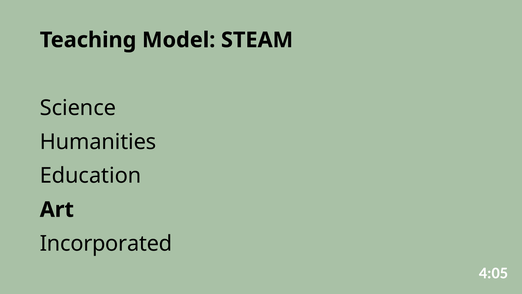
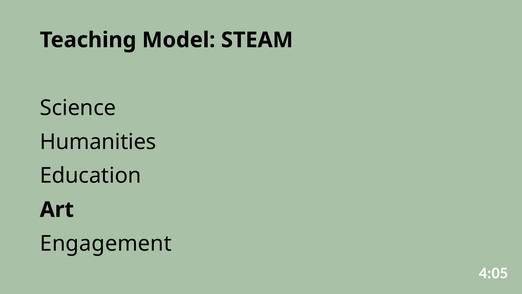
Incorporated: Incorporated -> Engagement (106, 243)
